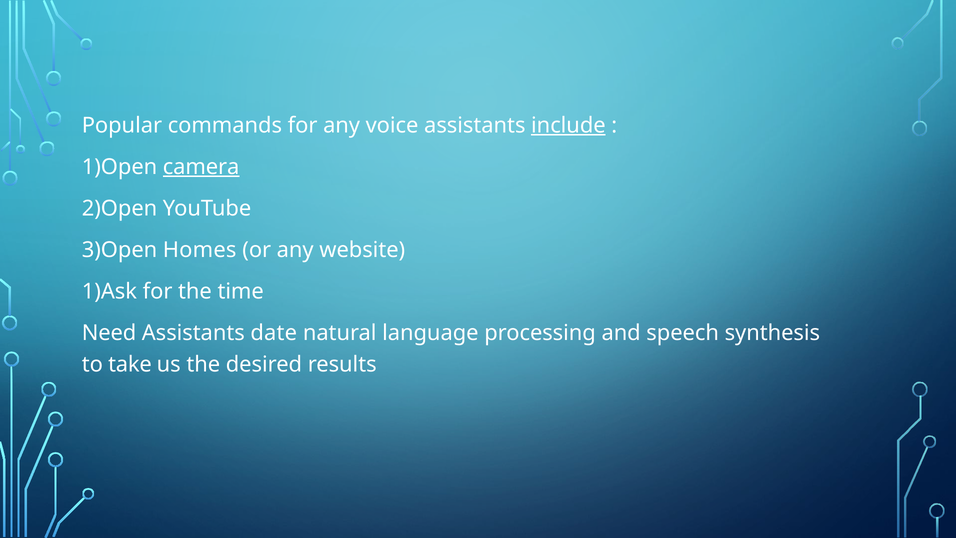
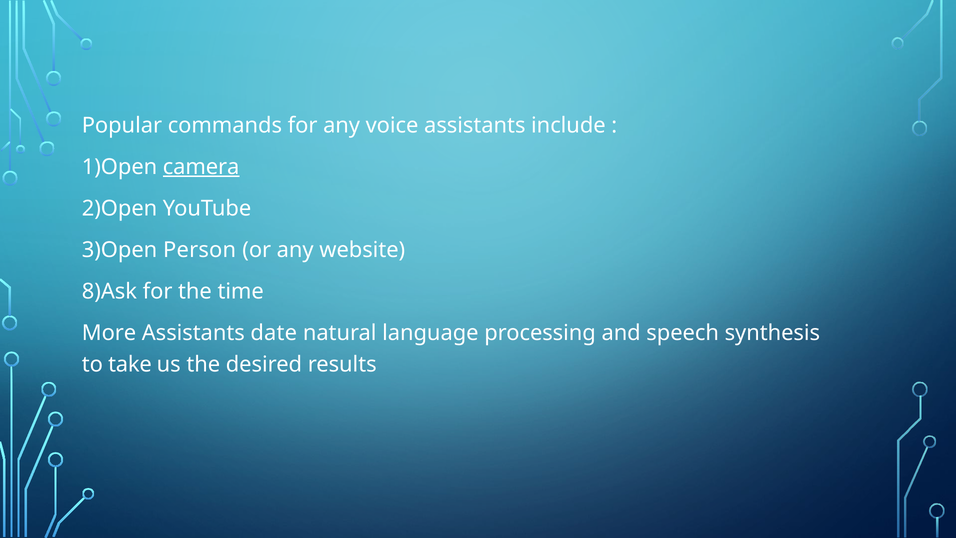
include underline: present -> none (568, 125)
Homes: Homes -> Person (200, 250)
1)Ask: 1)Ask -> 8)Ask (109, 291)
Need: Need -> More (109, 333)
